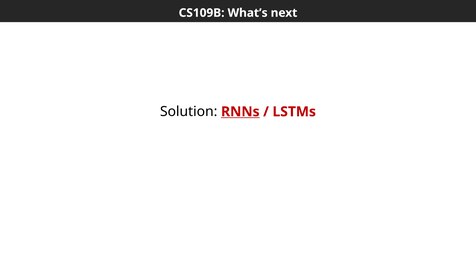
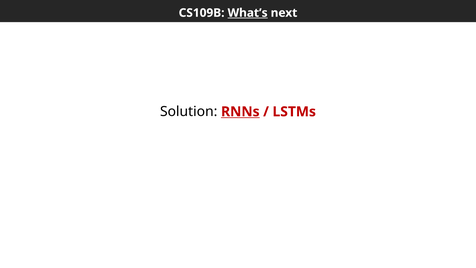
What’s underline: none -> present (248, 13)
